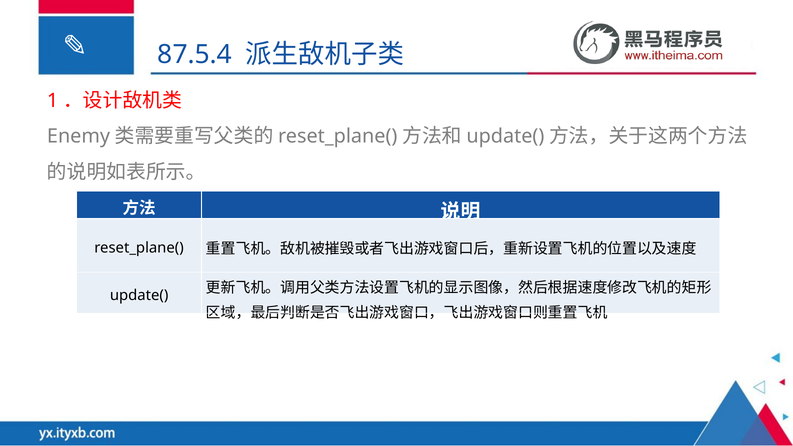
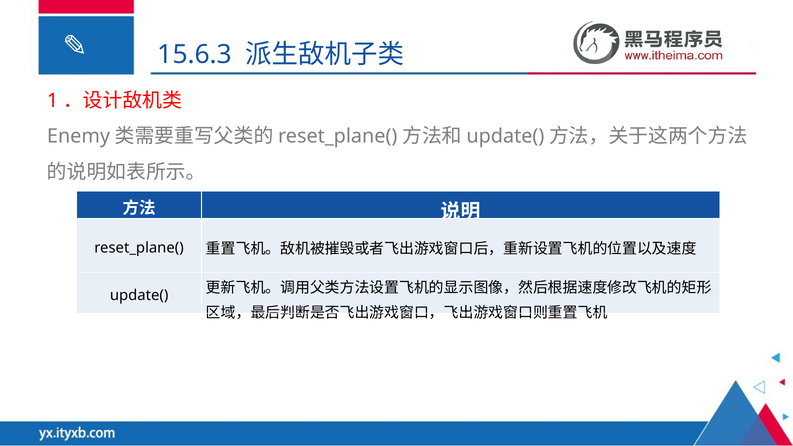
87.5.4: 87.5.4 -> 15.6.3 (195, 54)
